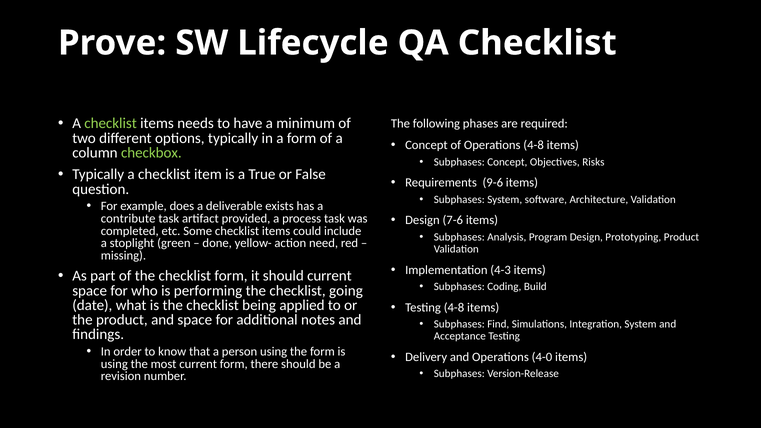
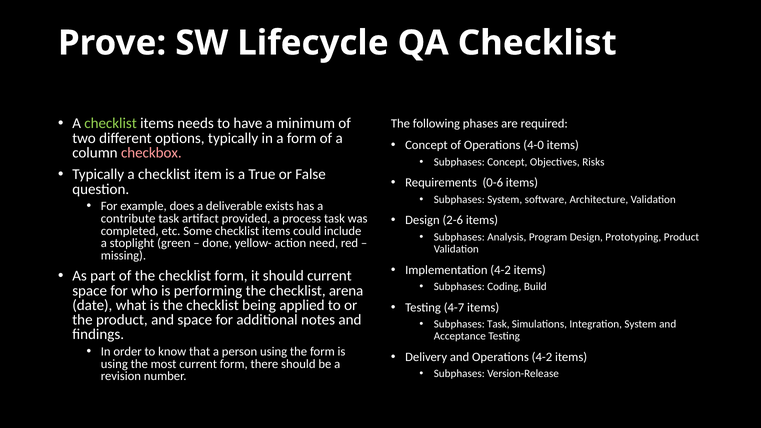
Operations 4-8: 4-8 -> 4-0 (534, 145)
checkbox colour: light green -> pink (151, 153)
9-6: 9-6 -> 0-6 (493, 183)
7-6: 7-6 -> 2-6 (453, 220)
Implementation 4-3: 4-3 -> 4-2 (501, 270)
going: going -> arena (346, 291)
Testing 4-8: 4-8 -> 4-7 (454, 307)
Subphases Find: Find -> Task (498, 324)
Operations 4-0: 4-0 -> 4-2 (542, 357)
